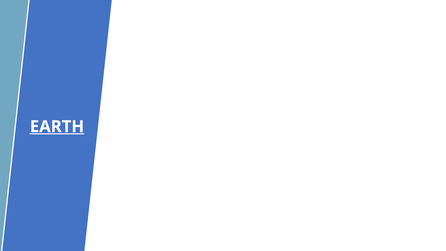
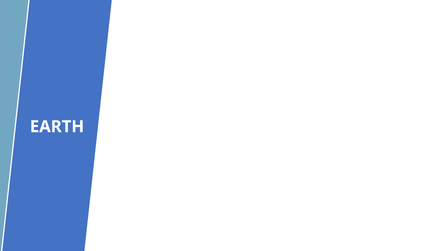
EARTH underline: present -> none (57, 127)
